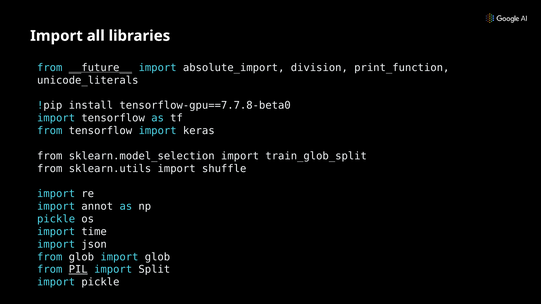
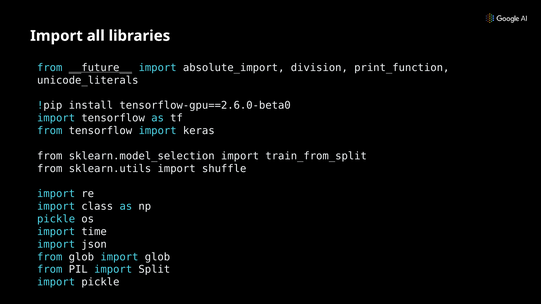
tensorflow-gpu==7.7.8-beta0: tensorflow-gpu==7.7.8-beta0 -> tensorflow-gpu==2.6.0-beta0 (205, 106)
train_glob_split: train_glob_split -> train_from_split (316, 156)
annot: annot -> class (97, 207)
PIL underline: present -> none (78, 270)
